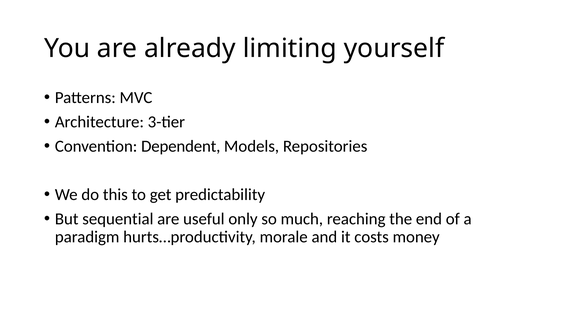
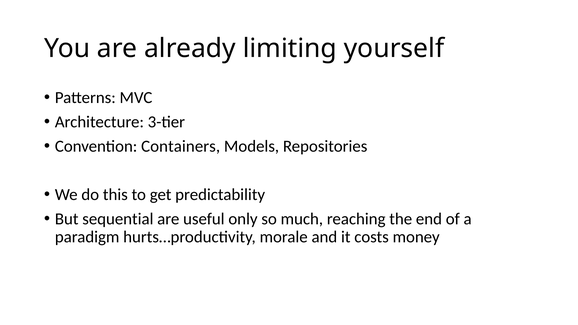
Dependent: Dependent -> Containers (181, 146)
